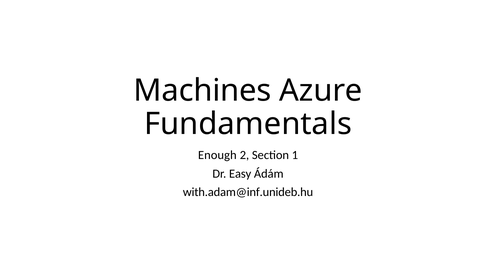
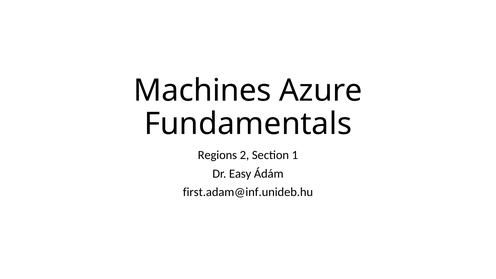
Enough: Enough -> Regions (217, 155)
with.adam@inf.unideb.hu: with.adam@inf.unideb.hu -> first.adam@inf.unideb.hu (248, 192)
